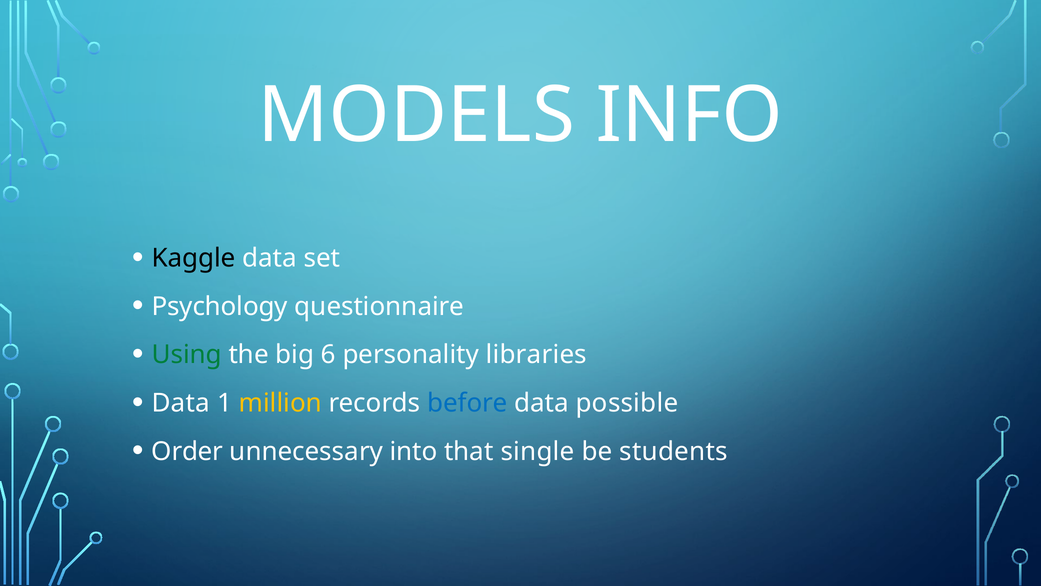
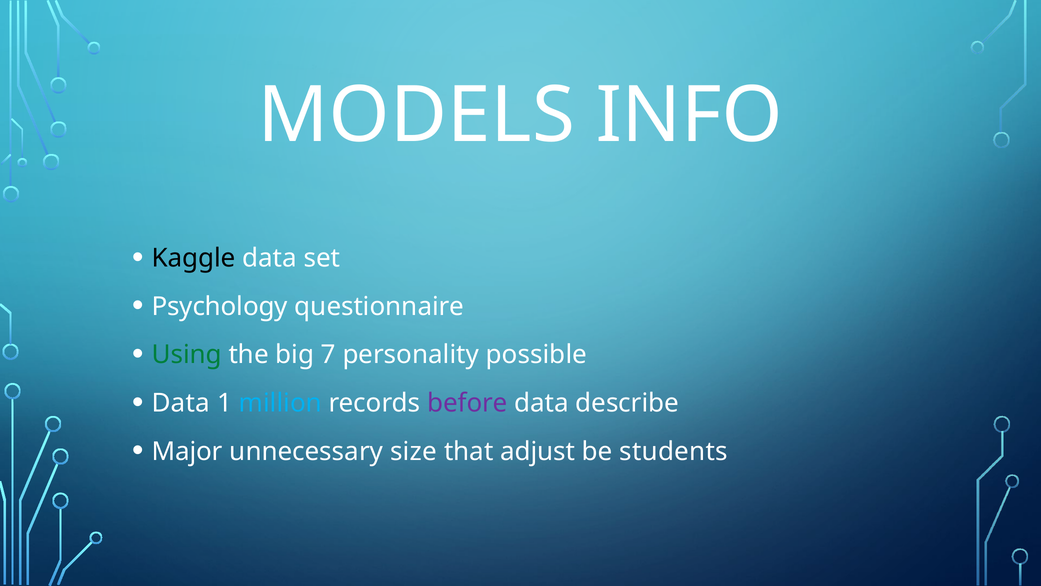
6: 6 -> 7 (328, 355)
libraries: libraries -> possible (536, 355)
million colour: yellow -> light blue (280, 403)
before colour: blue -> purple (467, 403)
possible: possible -> describe (627, 403)
Order: Order -> Major (187, 451)
into: into -> size (413, 451)
single: single -> adjust (538, 451)
